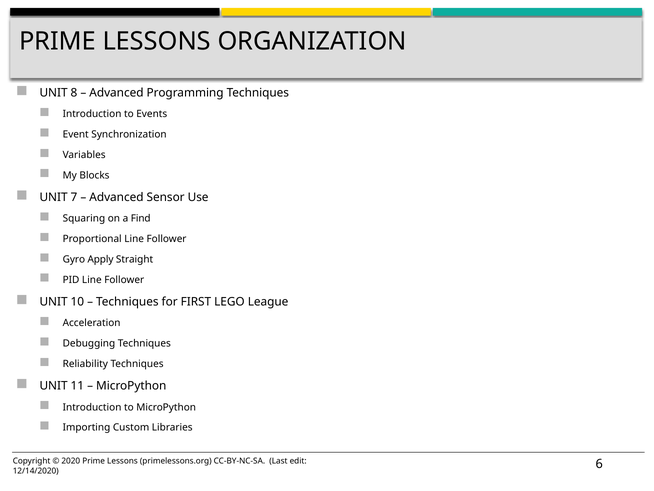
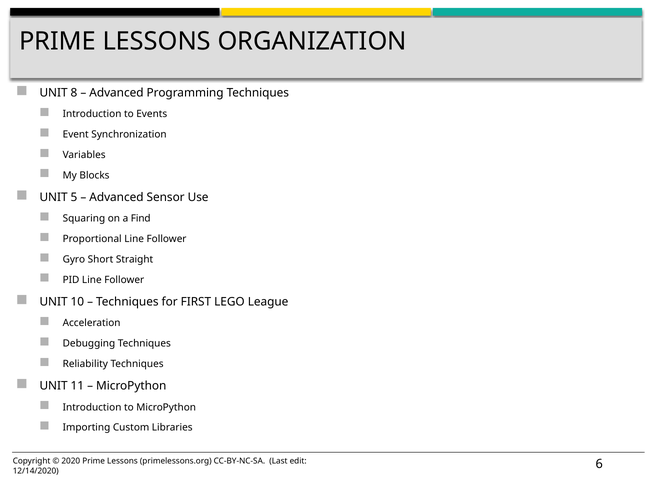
7: 7 -> 5 (74, 197)
Apply: Apply -> Short (100, 259)
